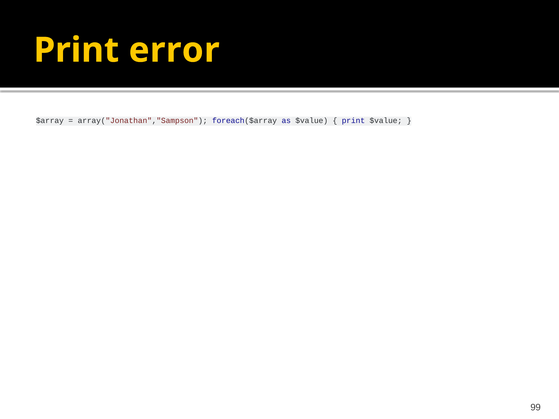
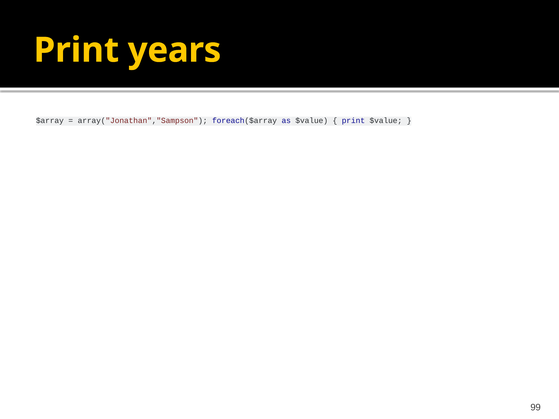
error: error -> years (175, 50)
